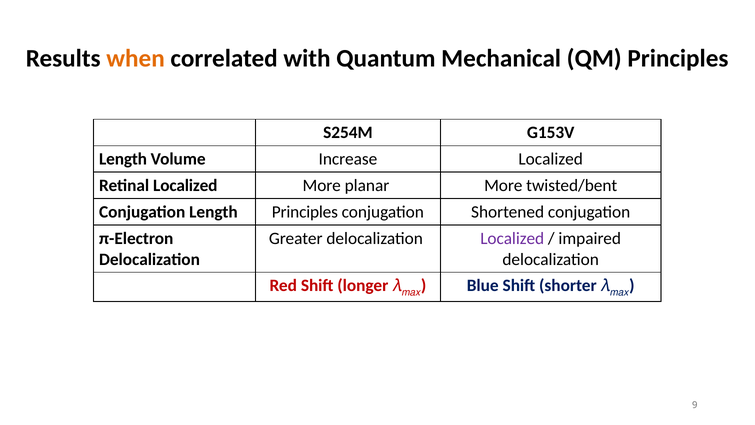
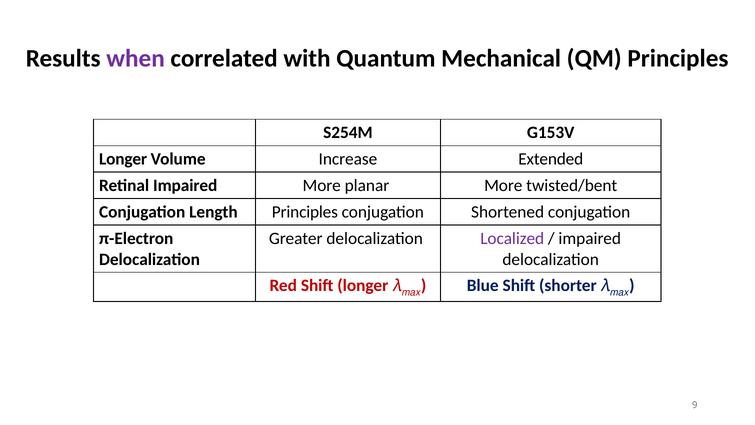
when colour: orange -> purple (136, 59)
Length: Length -> Longer (123, 159)
Increase Localized: Localized -> Extended (551, 159)
Retinal Localized: Localized -> Impaired (185, 185)
